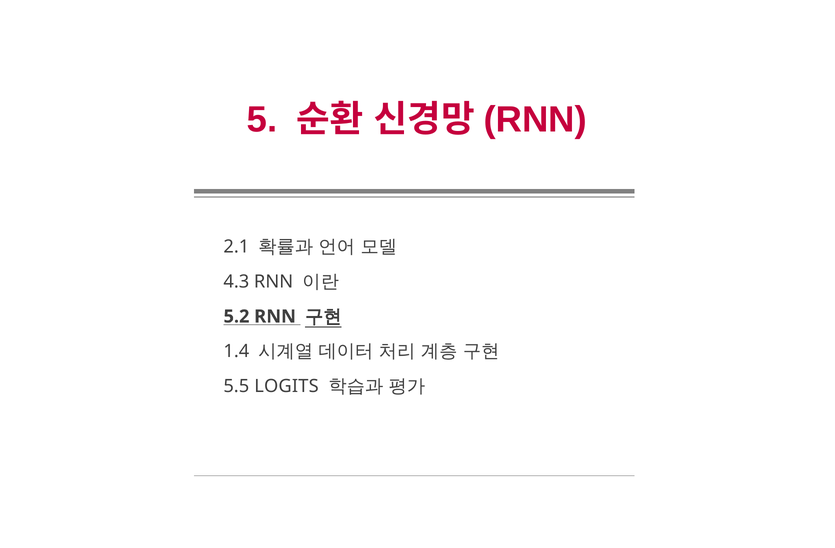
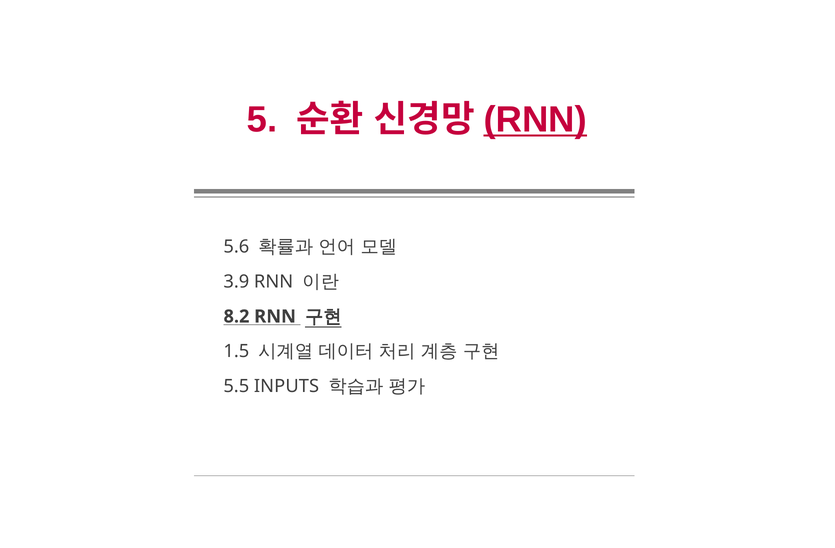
RNN underline: none -> present (535, 120)
2.1: 2.1 -> 5.6 (236, 247)
4.3: 4.3 -> 3.9 (236, 282)
5.2: 5.2 -> 8.2 (236, 317)
1.4: 1.4 -> 1.5 (236, 352)
LOGITS: LOGITS -> INPUTS (287, 387)
